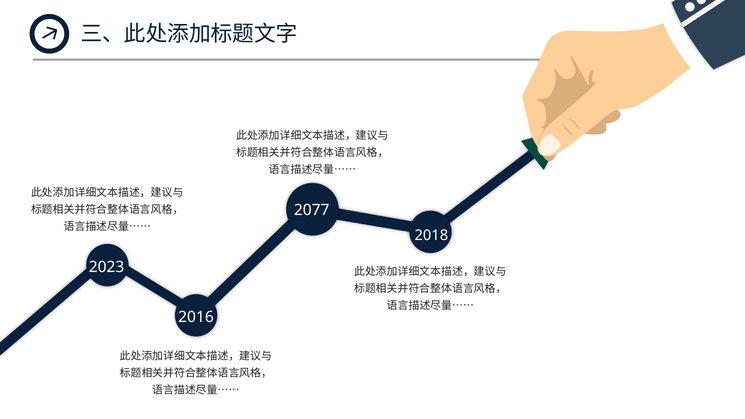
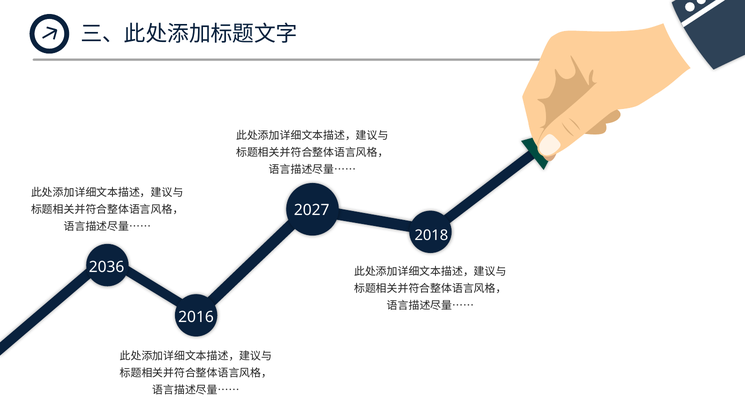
2077: 2077 -> 2027 (312, 210)
2023: 2023 -> 2036 (107, 267)
